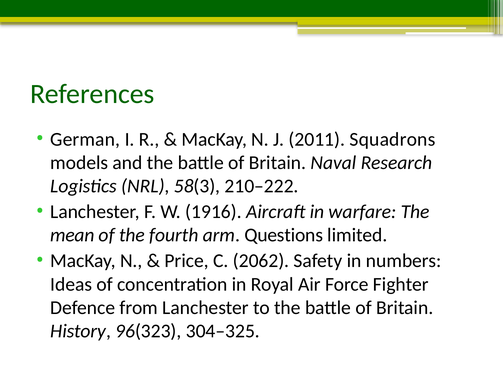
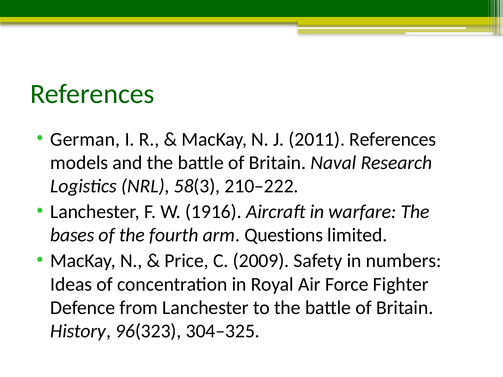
2011 Squadrons: Squadrons -> References (393, 139)
mean: mean -> bases (72, 235)
2062: 2062 -> 2009 (261, 261)
